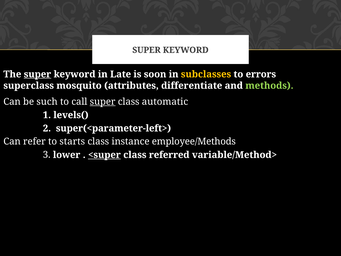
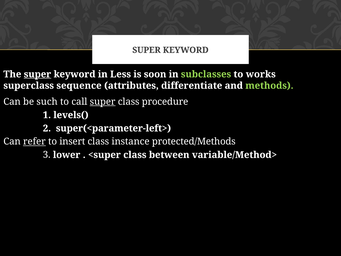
Late: Late -> Less (121, 74)
subclasses colour: yellow -> light green (206, 74)
errors: errors -> works (261, 74)
mosquito: mosquito -> sequence (79, 86)
automatic: automatic -> procedure (165, 102)
refer underline: none -> present (34, 141)
starts: starts -> insert (72, 141)
employee/Methods: employee/Methods -> protected/Methods (194, 141)
<super underline: present -> none (104, 155)
referred: referred -> between (169, 155)
